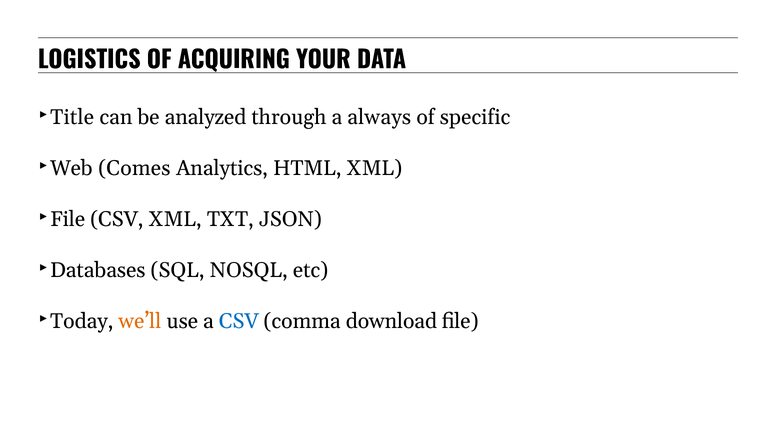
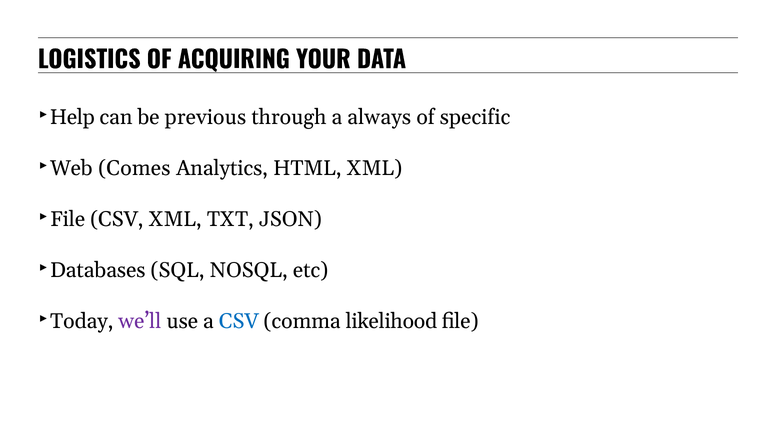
Title: Title -> Help (72, 117)
analyzed: analyzed -> previous (205, 117)
we’ll colour: orange -> purple (140, 321)
download: download -> likelihood (391, 321)
